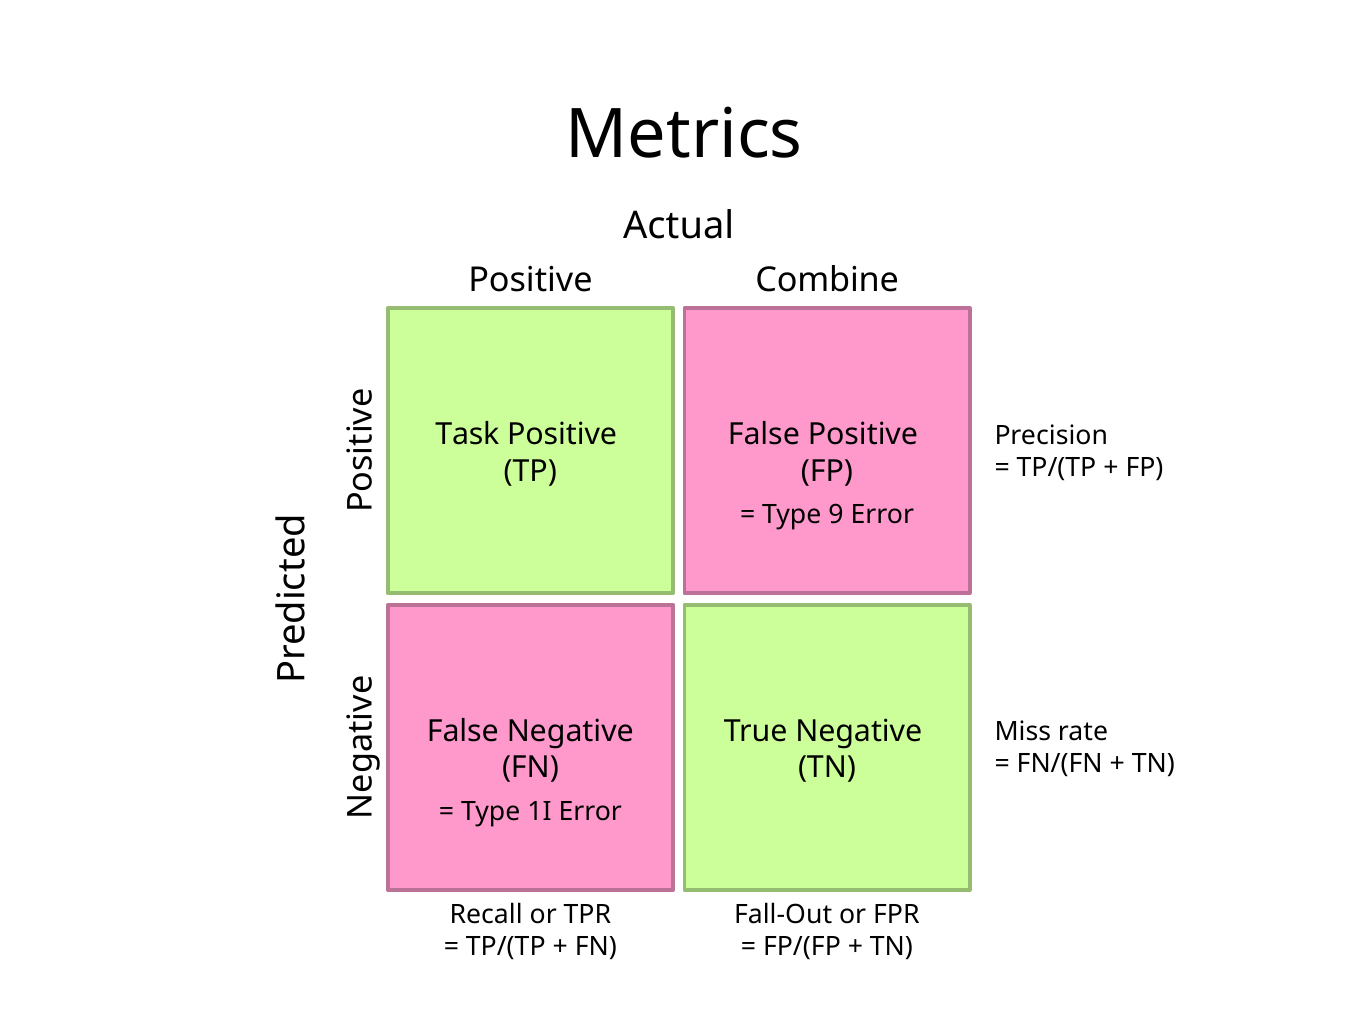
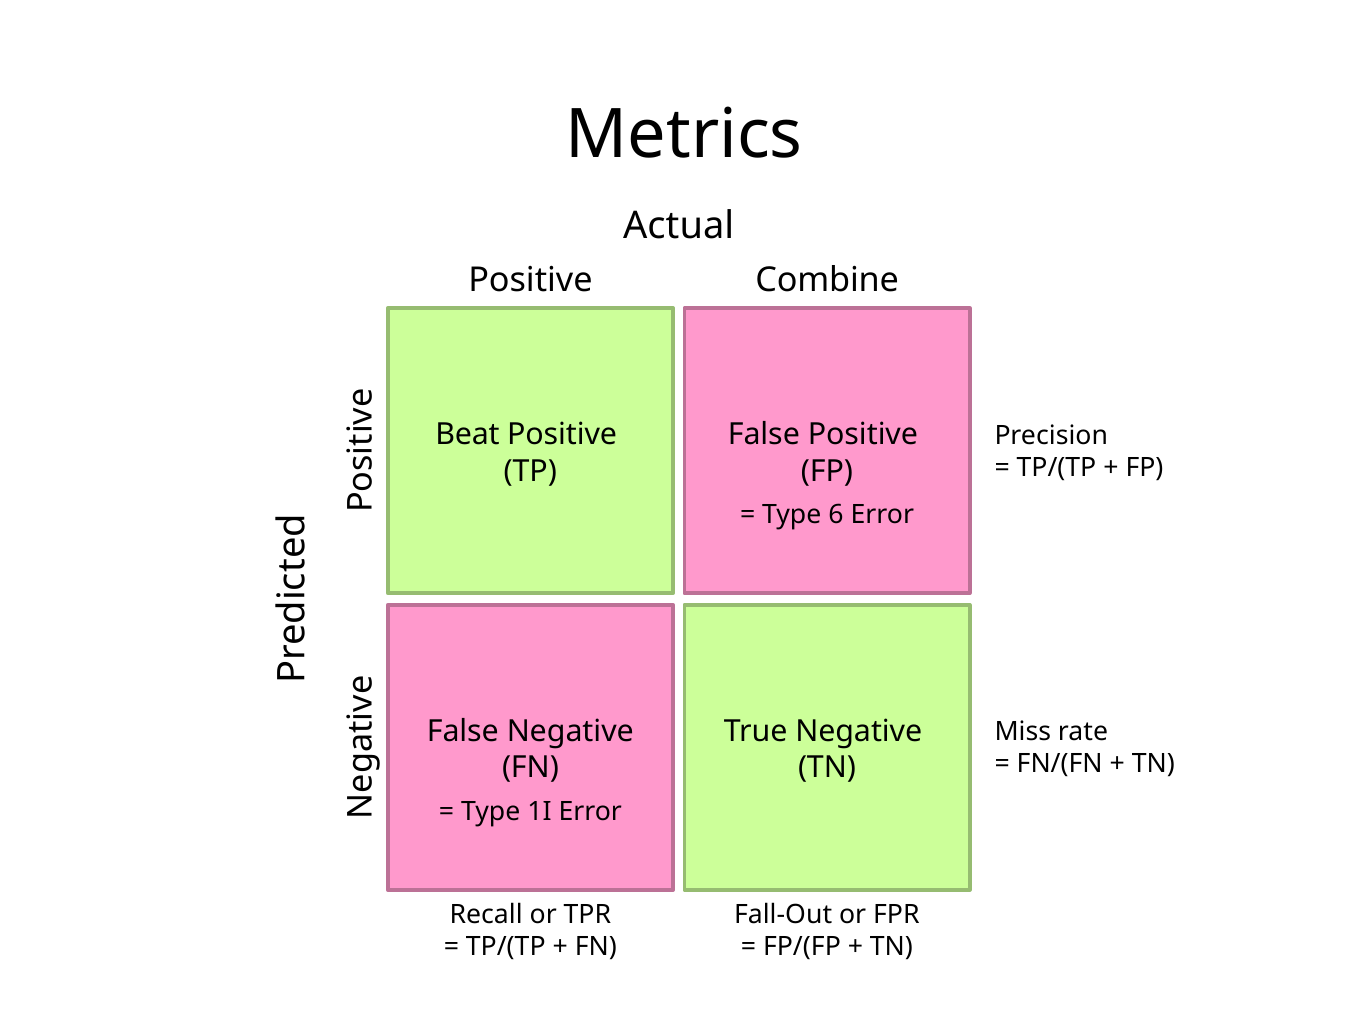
Task: Task -> Beat (467, 434)
9: 9 -> 6 (836, 515)
